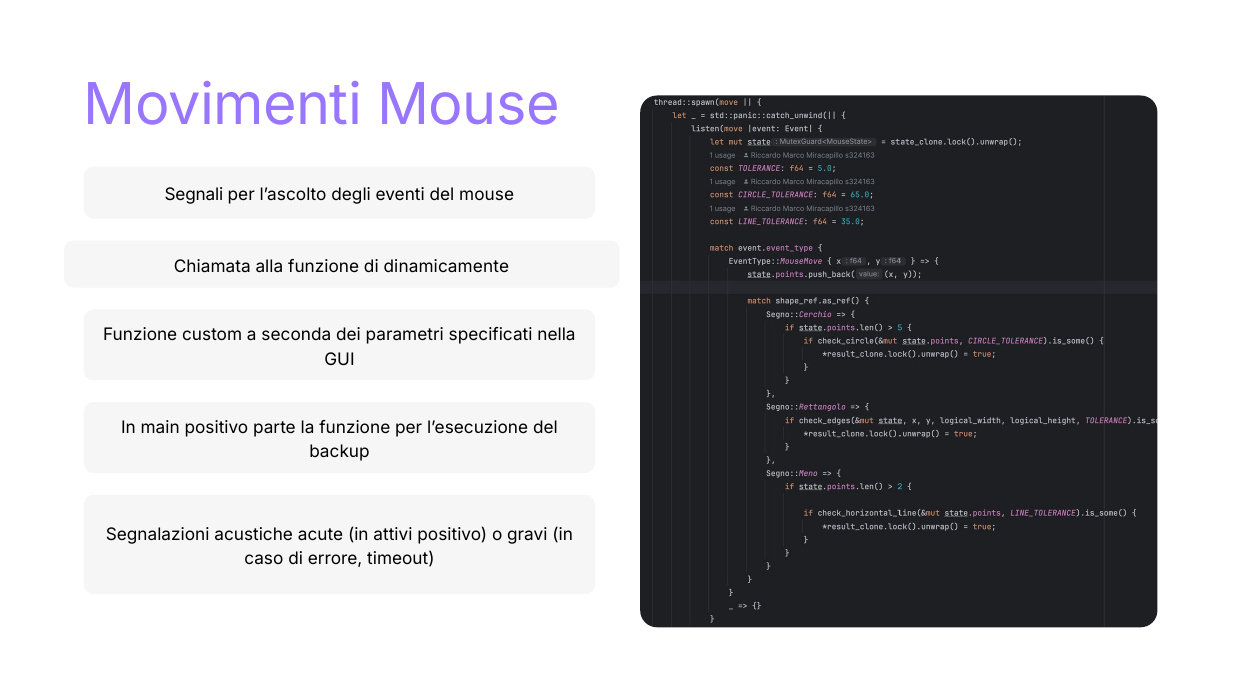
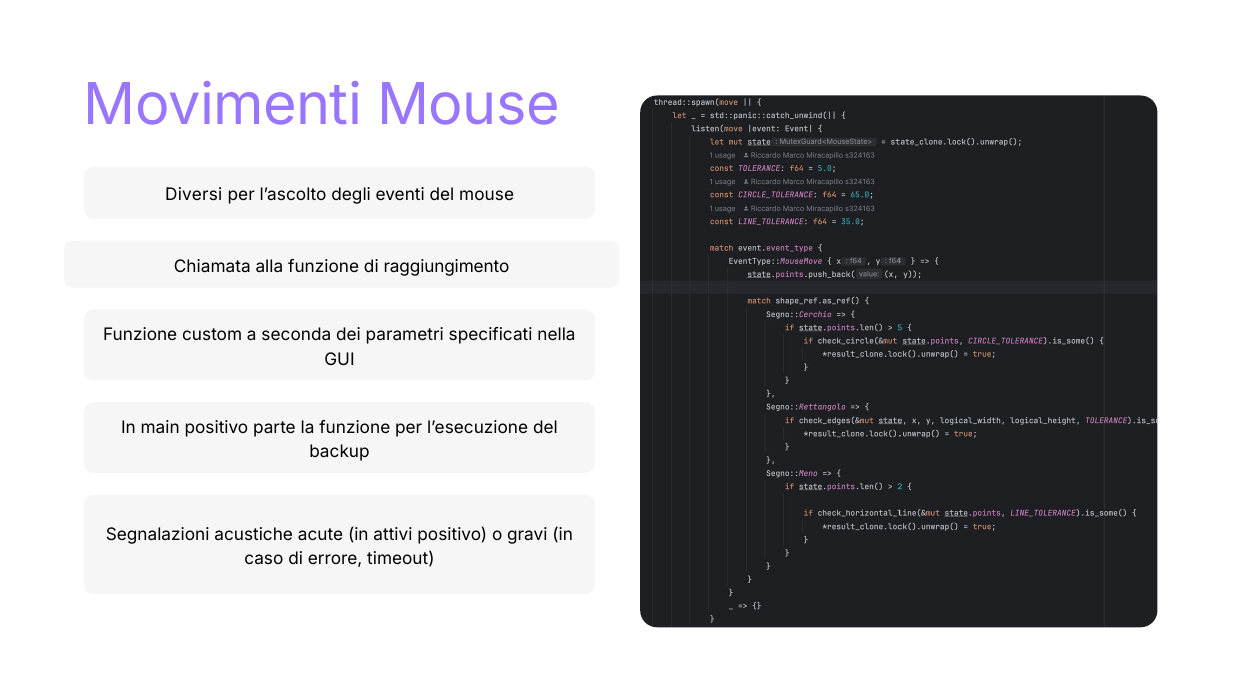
Segnali: Segnali -> Diversi (194, 195)
dinamicamente: dinamicamente -> raggiungimento (446, 266)
